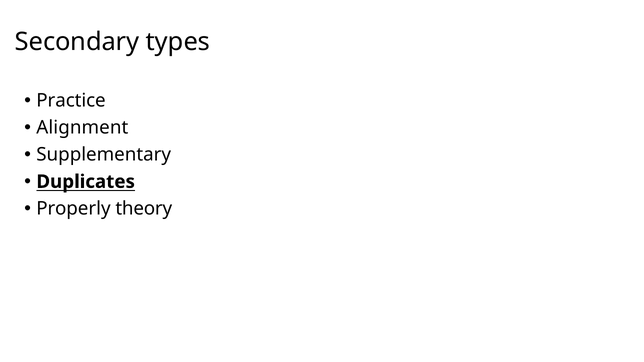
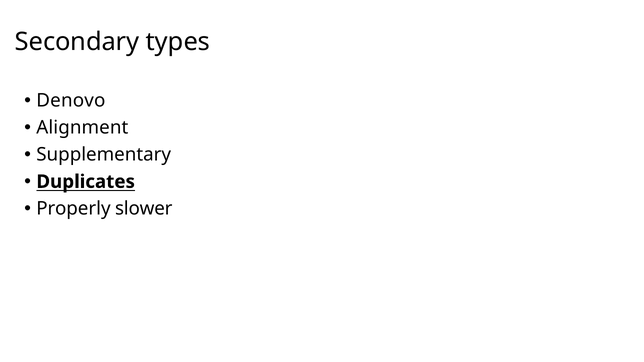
Practice: Practice -> Denovo (71, 101)
theory: theory -> slower (144, 209)
